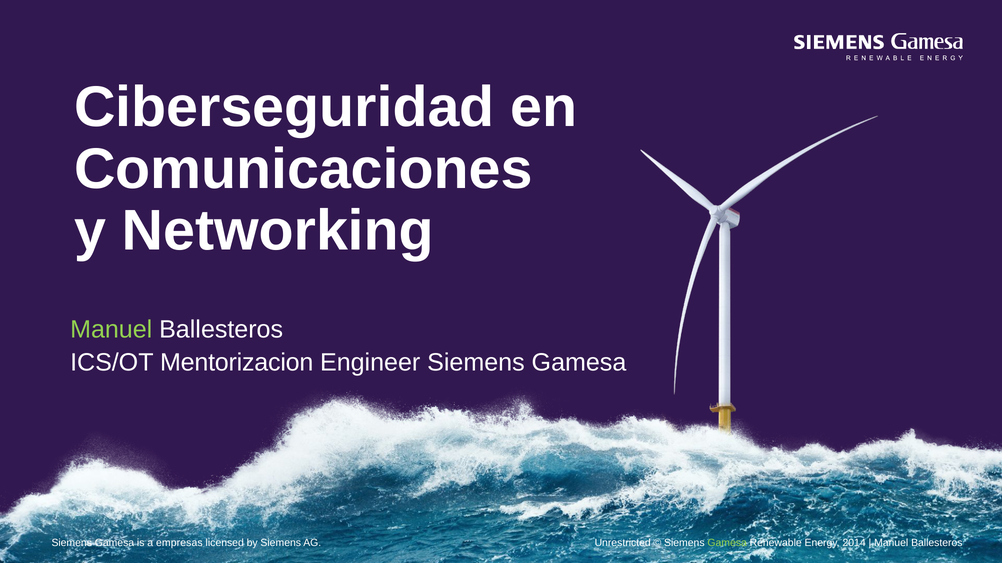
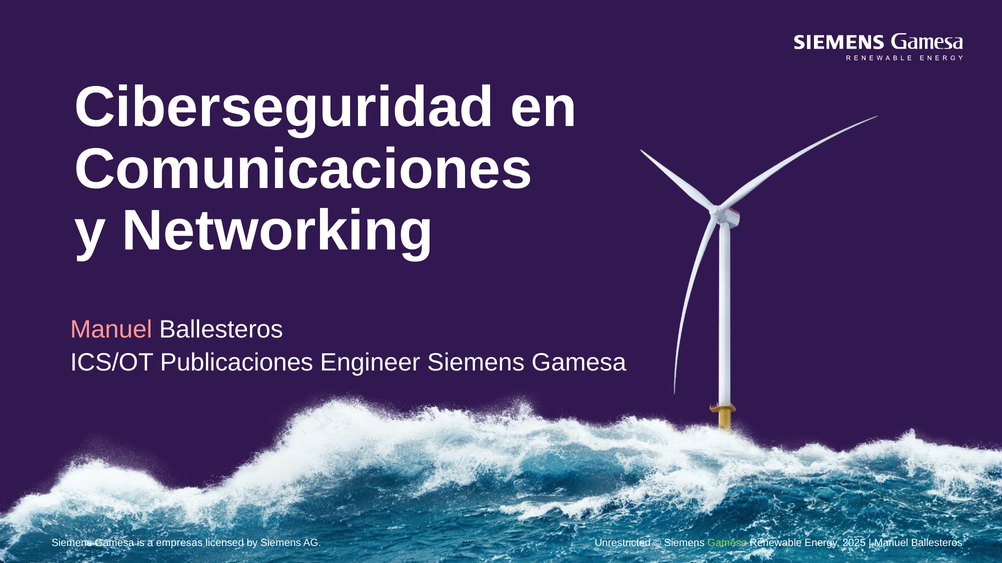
Manuel colour: light green -> pink (111, 330)
Mentorizacion: Mentorizacion -> Publicaciones (237, 363)
2014: 2014 -> 2025 (854, 543)
